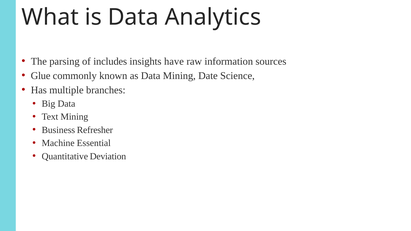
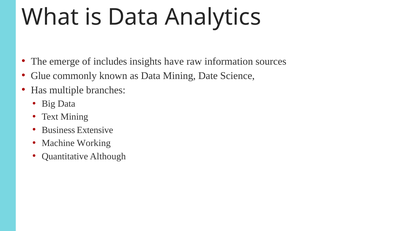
parsing: parsing -> emerge (64, 61)
Refresher: Refresher -> Extensive (95, 130)
Essential: Essential -> Working (94, 143)
Deviation: Deviation -> Although (108, 156)
